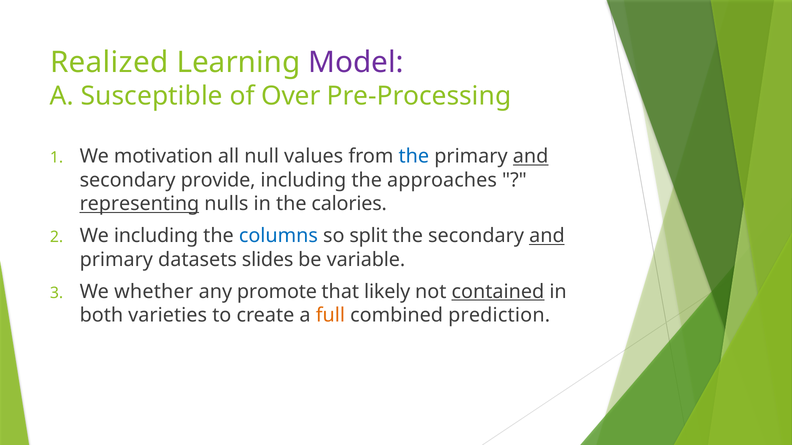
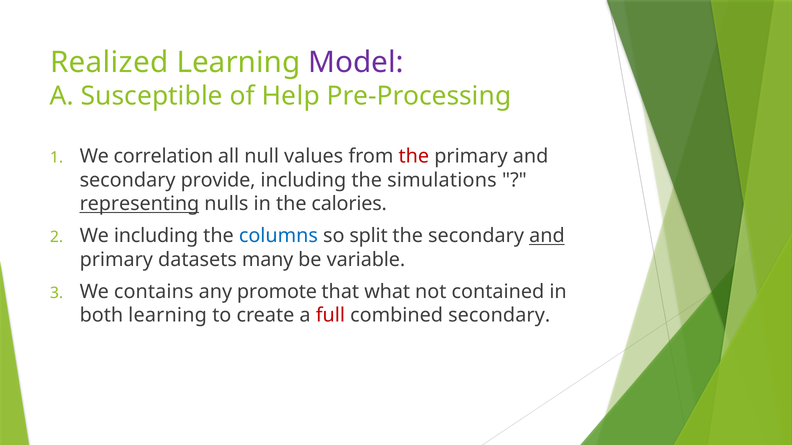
Over: Over -> Help (291, 96)
motivation: motivation -> correlation (163, 157)
the colour: blue -> red (414, 157)
and underline: present -> none (531, 157)
approaches: approaches -> simulations (442, 180)
slides: slides -> many (268, 260)
whether: whether -> contains (154, 292)
likely: likely -> what (387, 292)
contained underline: present -> none (498, 292)
both varieties: varieties -> learning (168, 316)
full colour: orange -> red (330, 316)
combined prediction: prediction -> secondary (499, 316)
